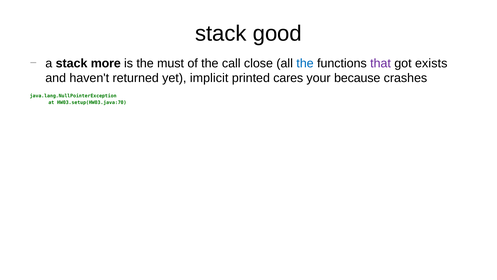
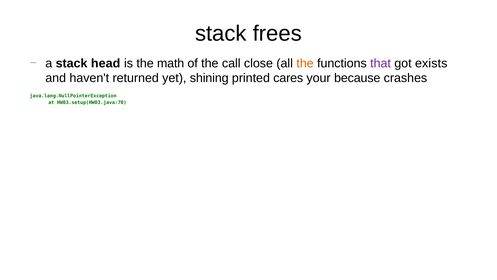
good: good -> frees (277, 34)
more: more -> head (106, 63)
must: must -> math (171, 63)
the colour: blue -> orange (305, 63)
implicit: implicit -> shining (209, 78)
